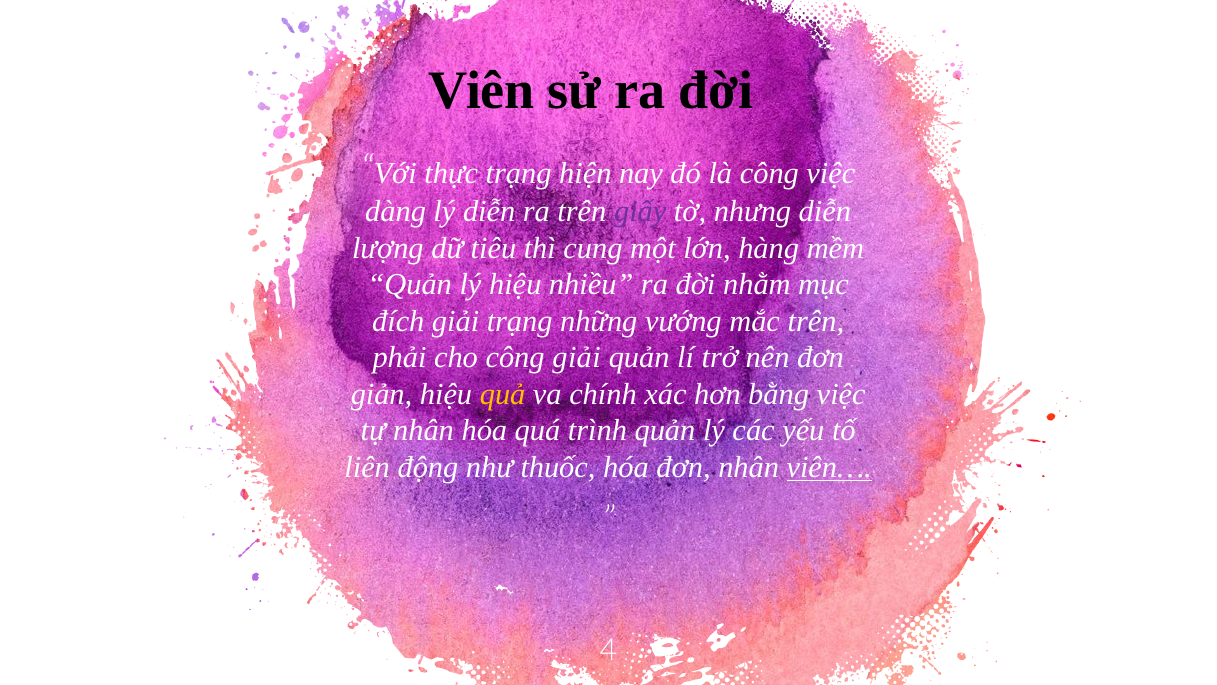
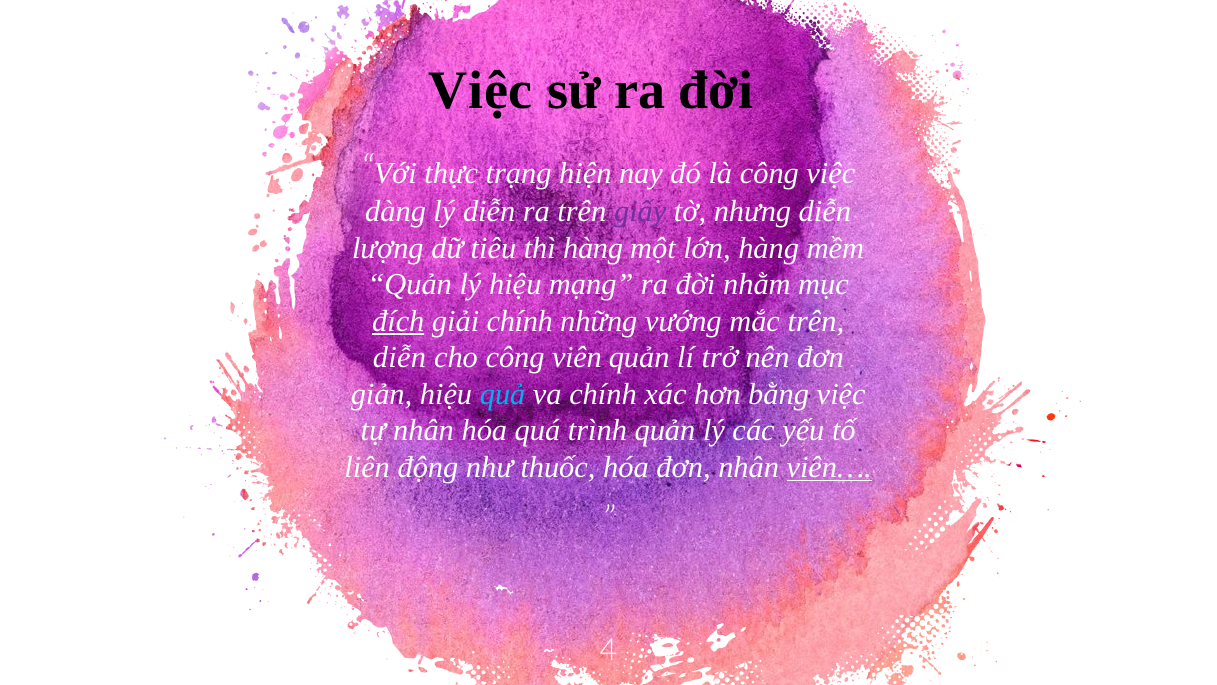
Viên: Viên -> Việc (481, 90)
thì cung: cung -> hàng (593, 248)
nhiều: nhiều -> mạng (591, 285)
đích underline: none -> present (398, 321)
giải trạng: trạng -> chính (520, 321)
phải: phải -> diễn (399, 358)
công giải: giải -> viên (577, 358)
quả colour: yellow -> light blue (503, 394)
